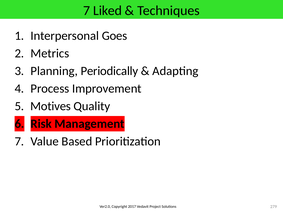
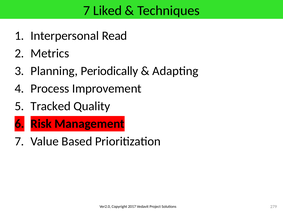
Goes: Goes -> Read (114, 36)
Motives: Motives -> Tracked (51, 106)
